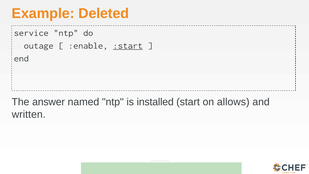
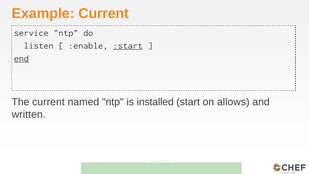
Example Deleted: Deleted -> Current (104, 13)
outage: outage -> listen (39, 46)
end underline: none -> present (21, 58)
The answer: answer -> current (48, 102)
